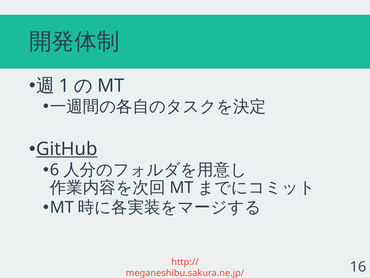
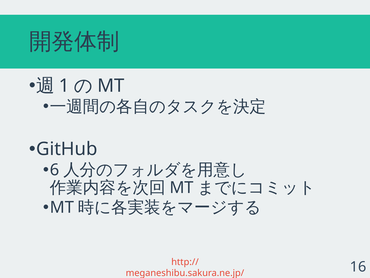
GitHub underline: present -> none (67, 149)
